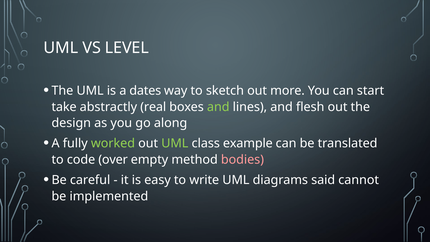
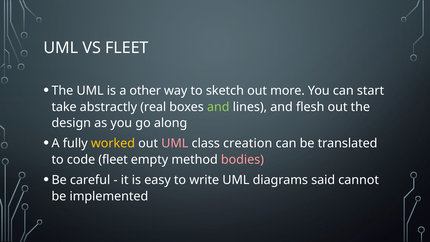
VS LEVEL: LEVEL -> FLEET (127, 48)
dates: dates -> other (145, 91)
worked colour: light green -> yellow (113, 143)
UML colour: light green -> pink (175, 143)
example: example -> creation (248, 143)
code over: over -> fleet (113, 160)
